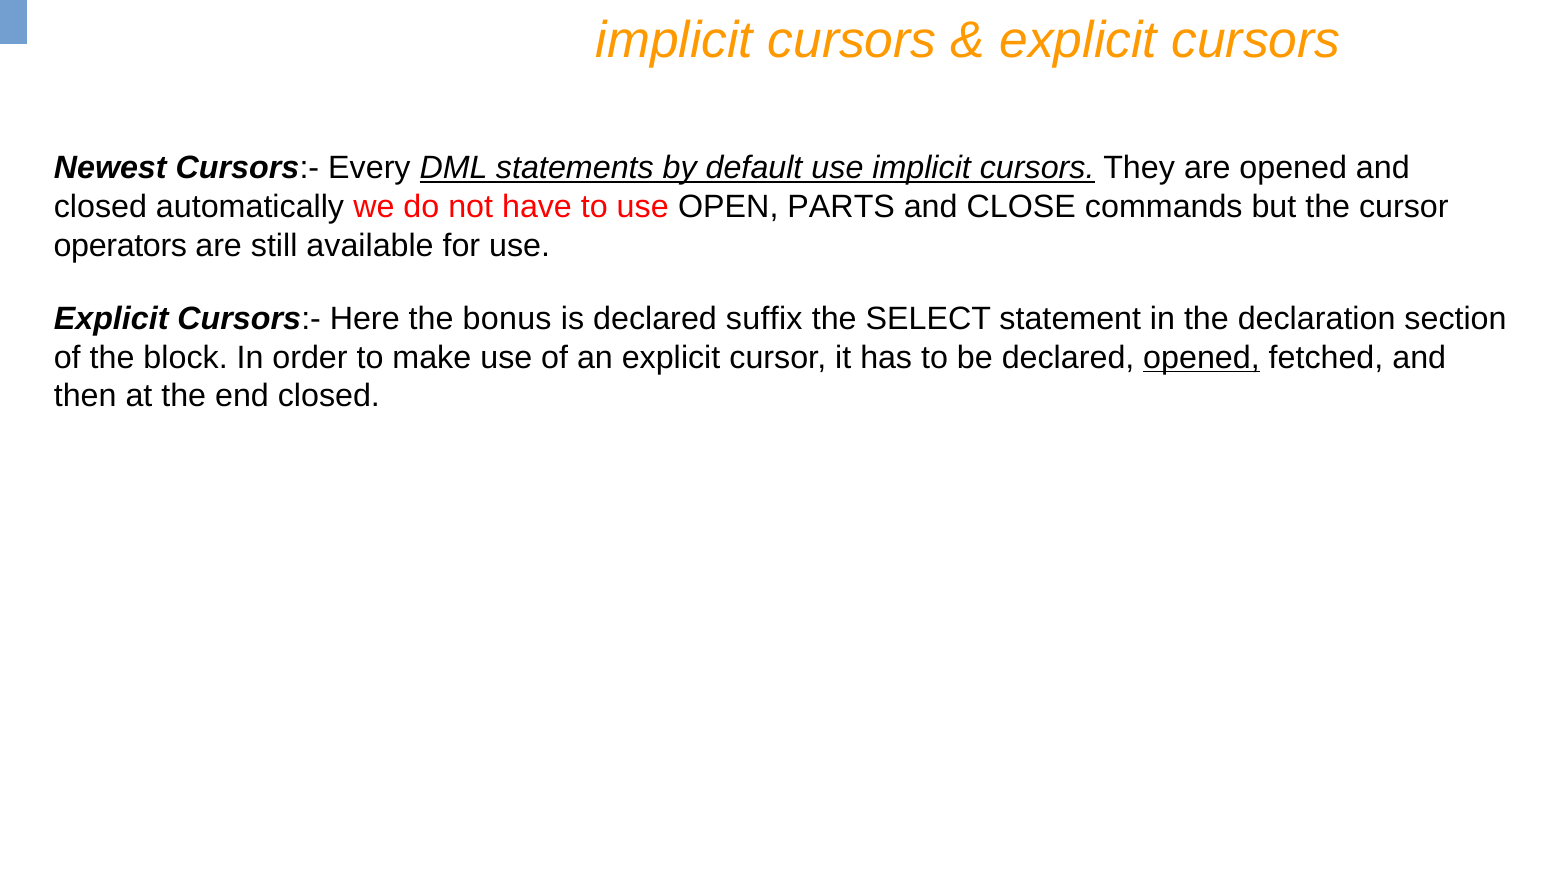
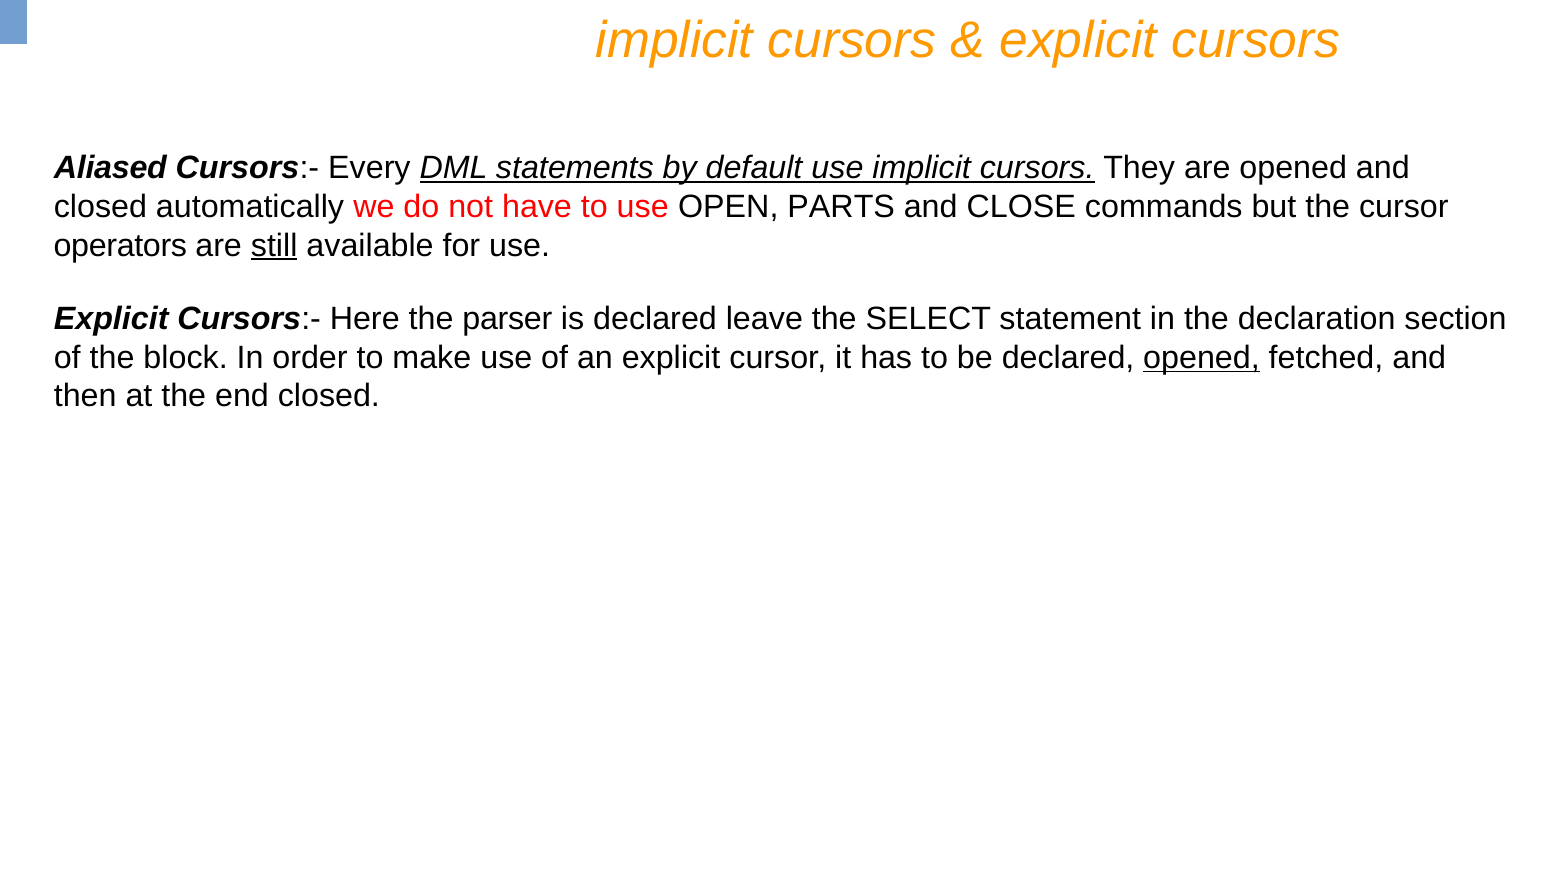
Newest: Newest -> Aliased (110, 168)
still underline: none -> present (274, 245)
bonus: bonus -> parser (507, 319)
suffix: suffix -> leave (764, 319)
